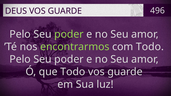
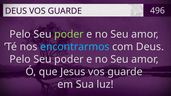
encontrarmos colour: light green -> light blue (75, 47)
com Todo: Todo -> Deus (150, 47)
que Todo: Todo -> Jesus (73, 72)
